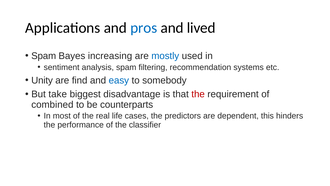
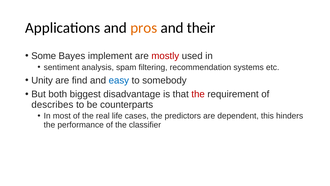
pros colour: blue -> orange (144, 28)
lived: lived -> their (201, 28)
Spam: Spam -> Some (44, 56)
increasing: increasing -> implement (110, 56)
mostly colour: blue -> red (165, 56)
take: take -> both (58, 94)
combined: combined -> describes (52, 104)
